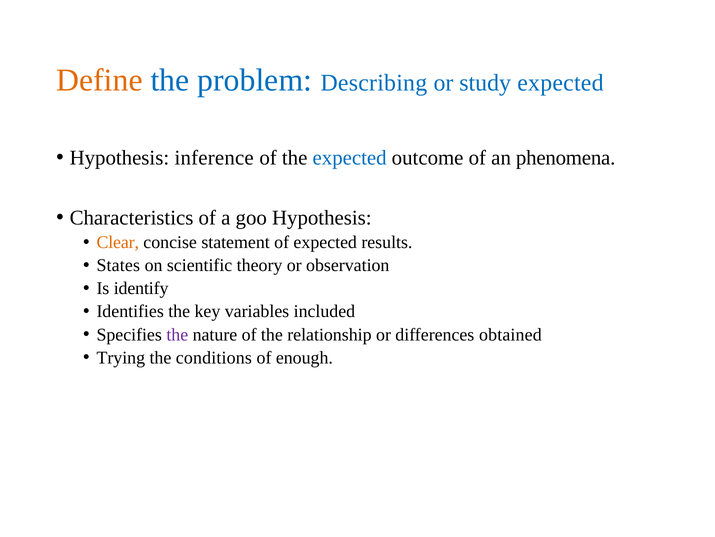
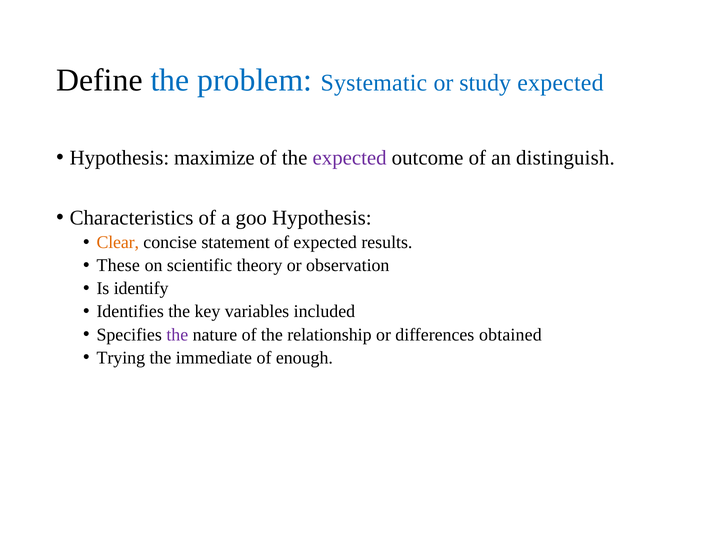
Define colour: orange -> black (99, 80)
Describing: Describing -> Systematic (374, 83)
inference: inference -> maximize (214, 157)
expected colour: blue -> purple (350, 157)
phenomena: phenomena -> distinguish (565, 157)
States: States -> These (118, 265)
conditions: conditions -> immediate (214, 357)
